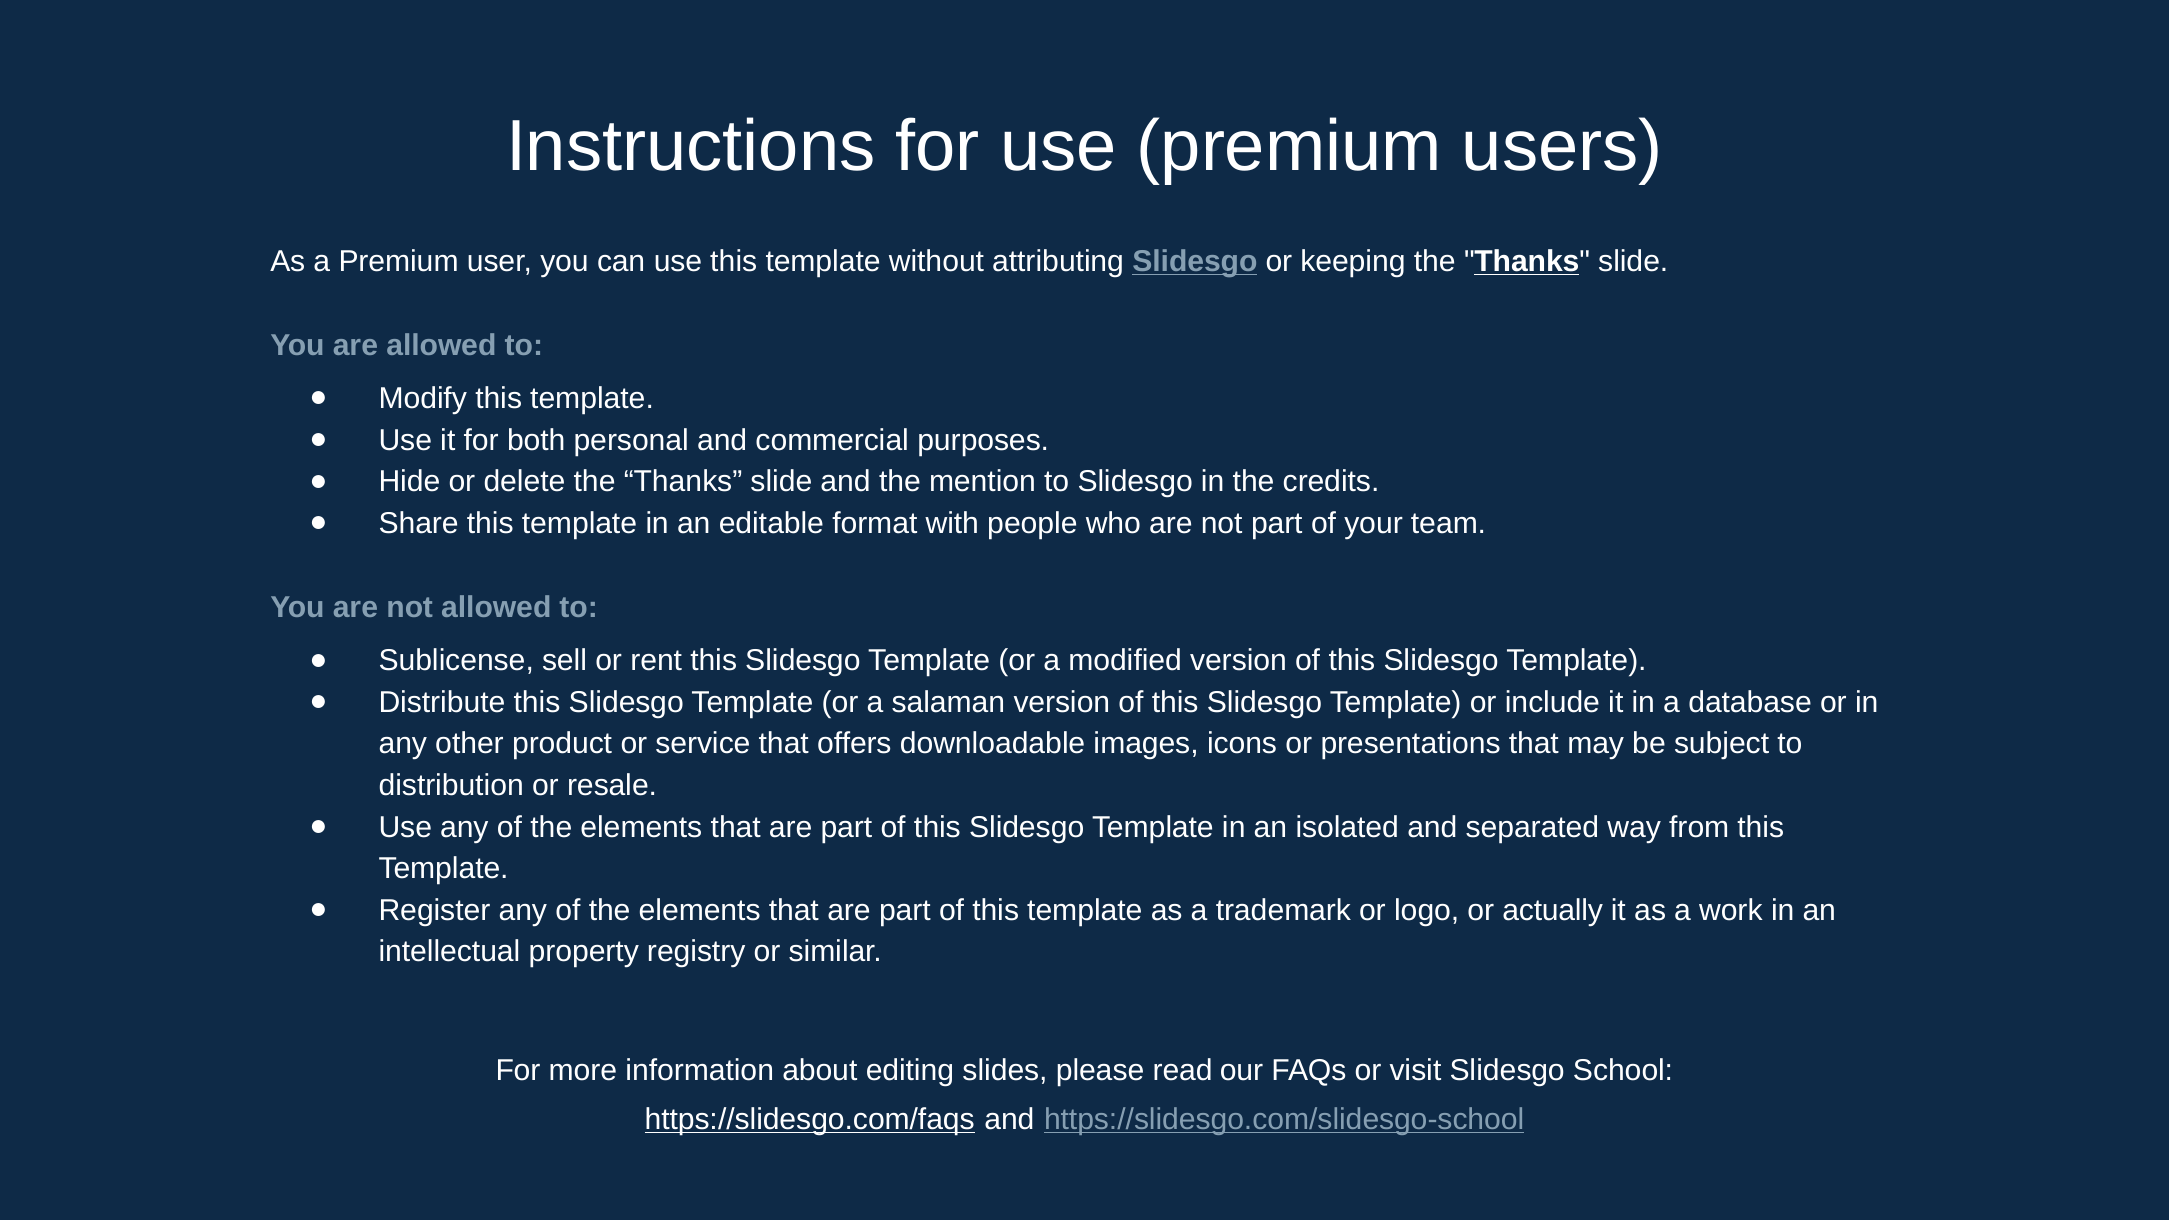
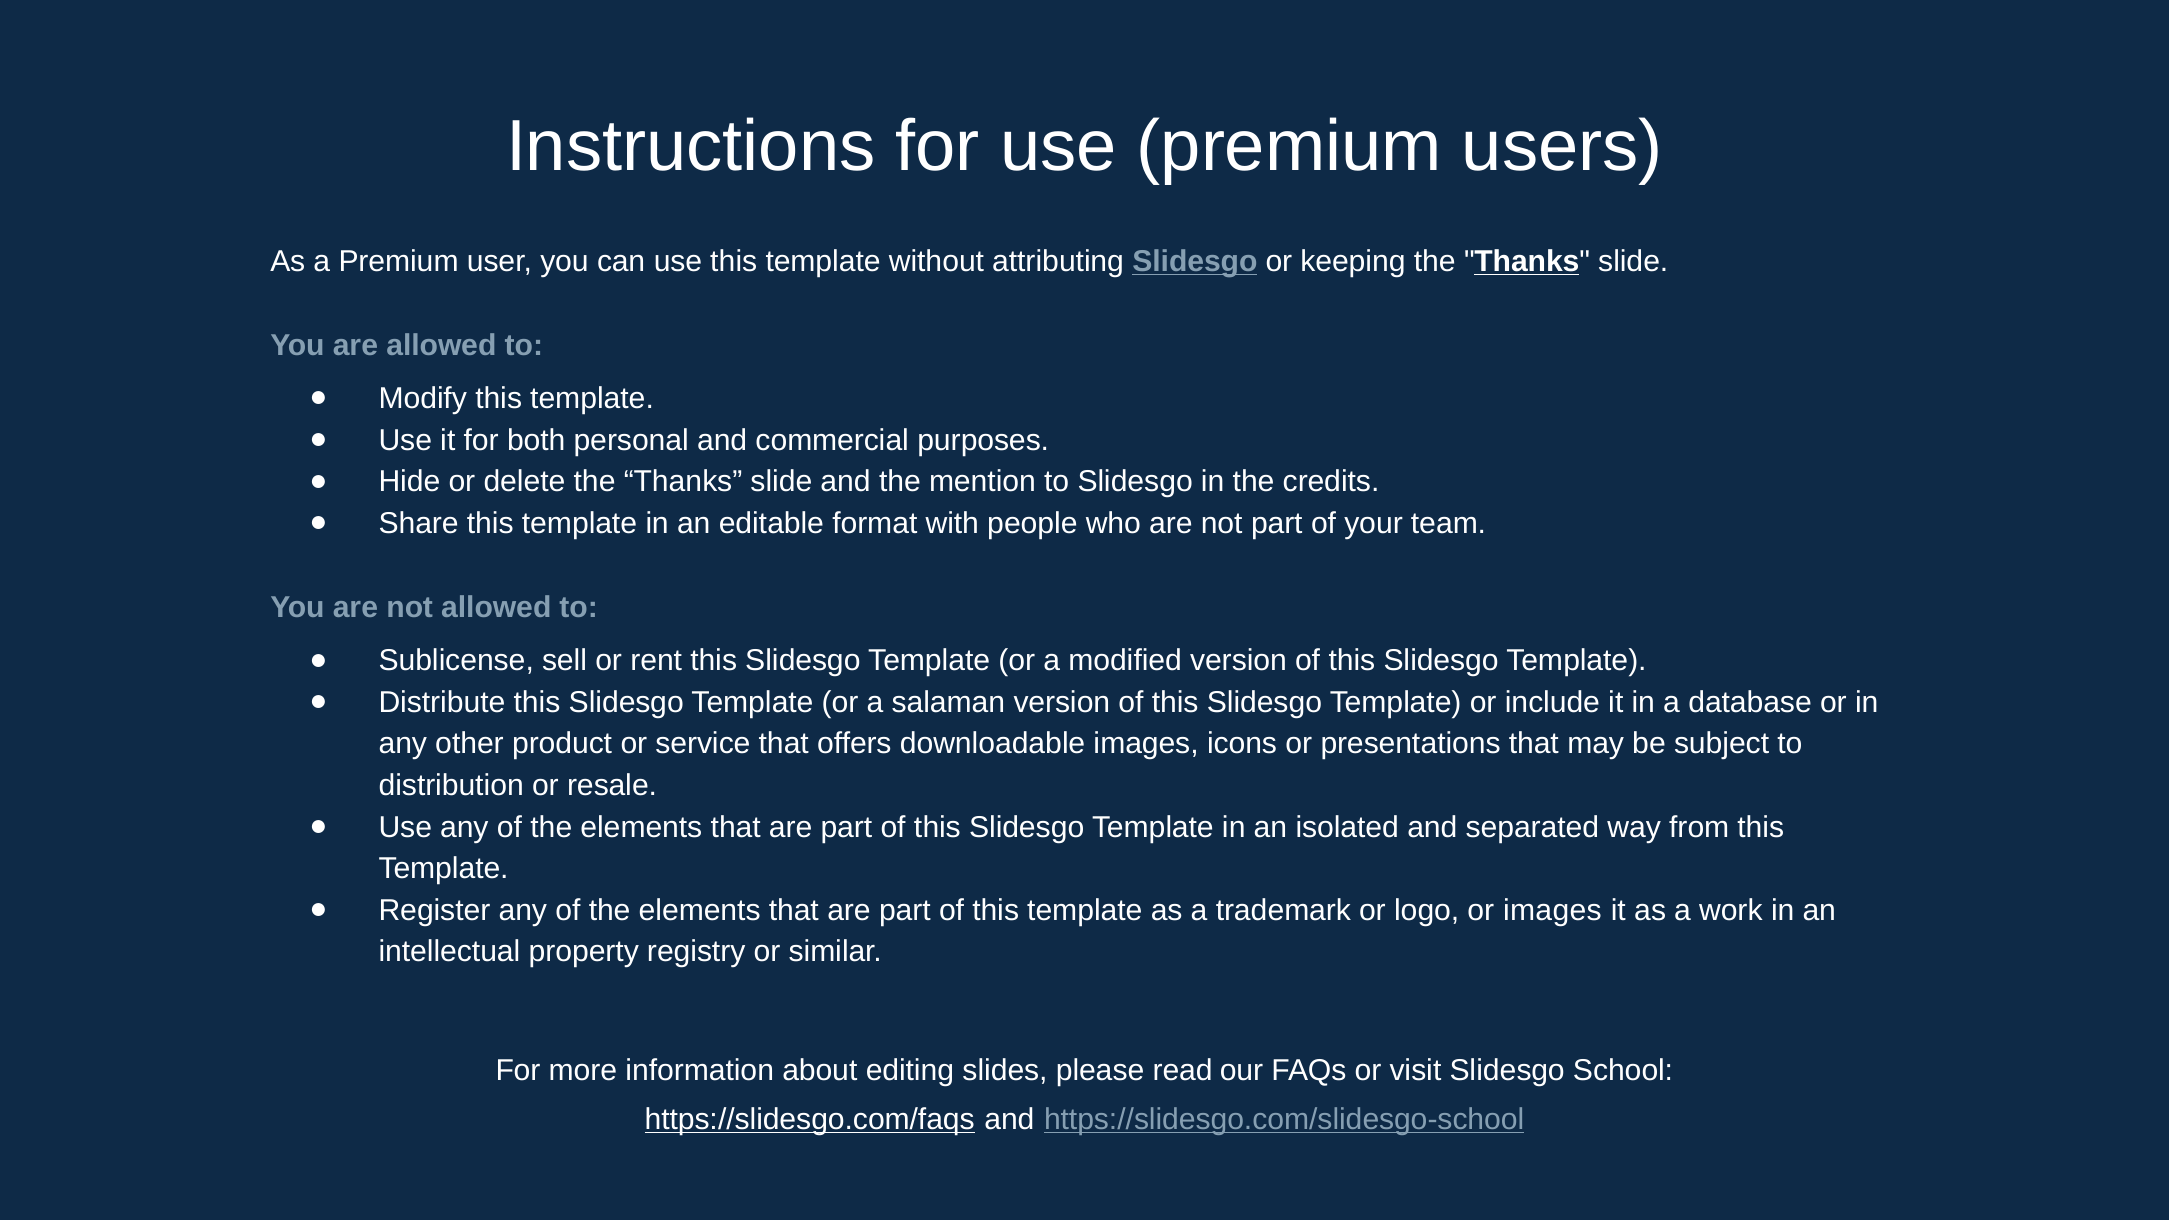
or actually: actually -> images (1552, 910)
